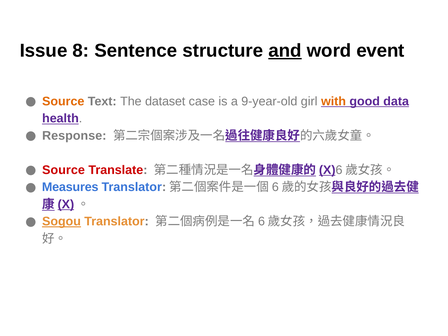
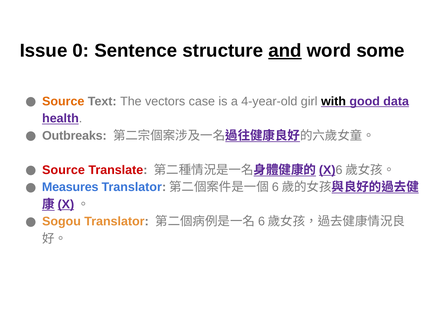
8: 8 -> 0 (81, 51)
event: event -> some (380, 51)
dataset: dataset -> vectors (165, 101)
9-year-old: 9-year-old -> 4-year-old (269, 101)
with colour: orange -> black (334, 101)
Response: Response -> Outbreaks (74, 136)
Sogou underline: present -> none (62, 222)
